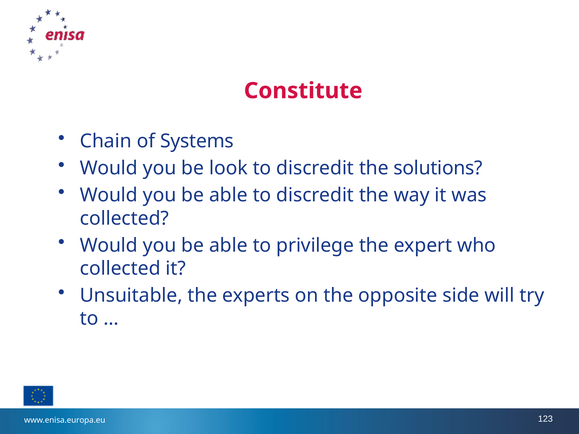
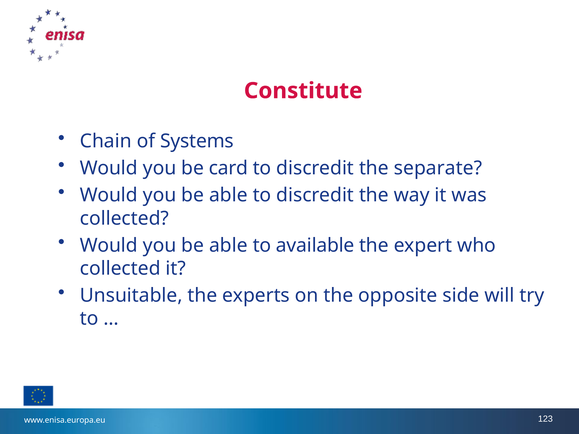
look: look -> card (228, 168)
solutions: solutions -> separate (438, 168)
privilege: privilege -> available (315, 245)
